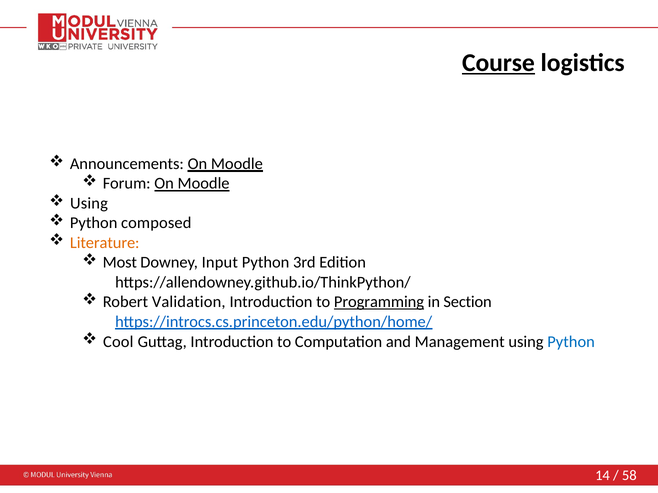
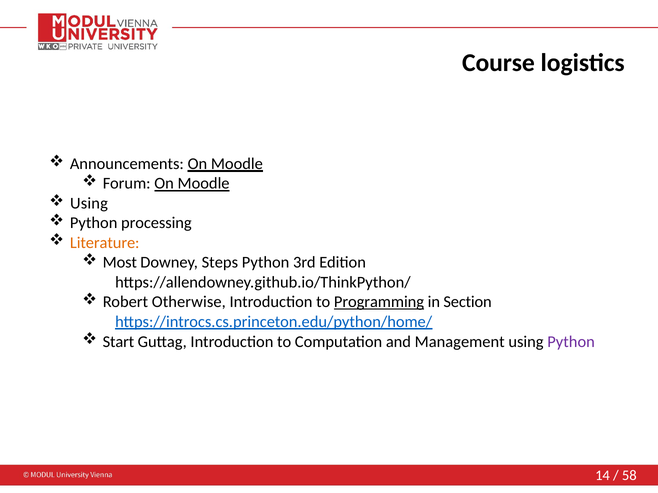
Course underline: present -> none (498, 63)
composed: composed -> processing (156, 223)
Input: Input -> Steps (220, 263)
Validation: Validation -> Otherwise (189, 302)
Cool: Cool -> Start (118, 342)
Python colour: blue -> purple (571, 342)
